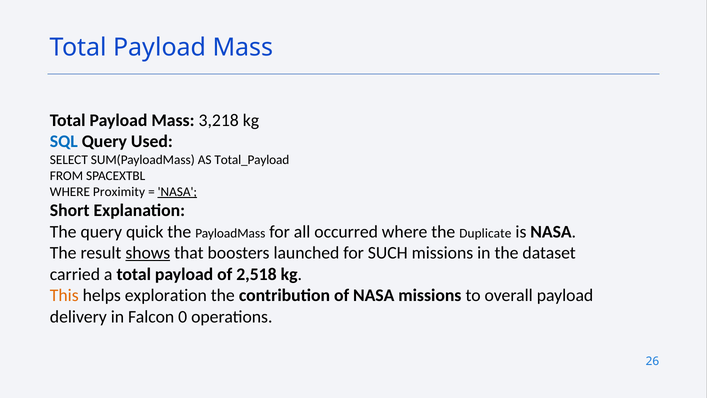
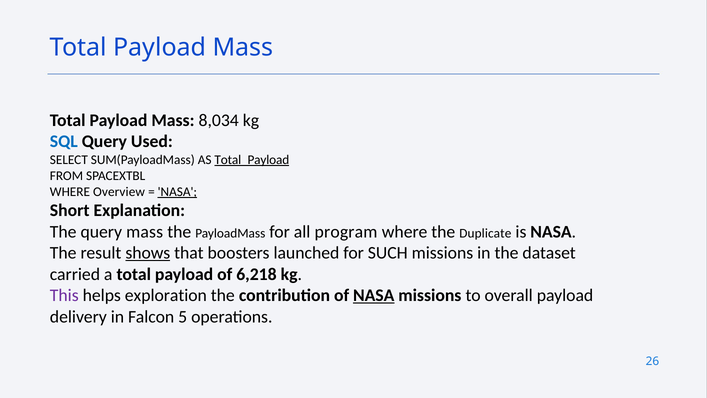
3,218: 3,218 -> 8,034 (219, 120)
Total_Payload underline: none -> present (252, 160)
Proximity: Proximity -> Overview (119, 192)
query quick: quick -> mass (145, 232)
occurred: occurred -> program (346, 232)
2,518: 2,518 -> 6,218 (256, 274)
This colour: orange -> purple (64, 295)
NASA underline: none -> present (374, 295)
0: 0 -> 5 (183, 317)
